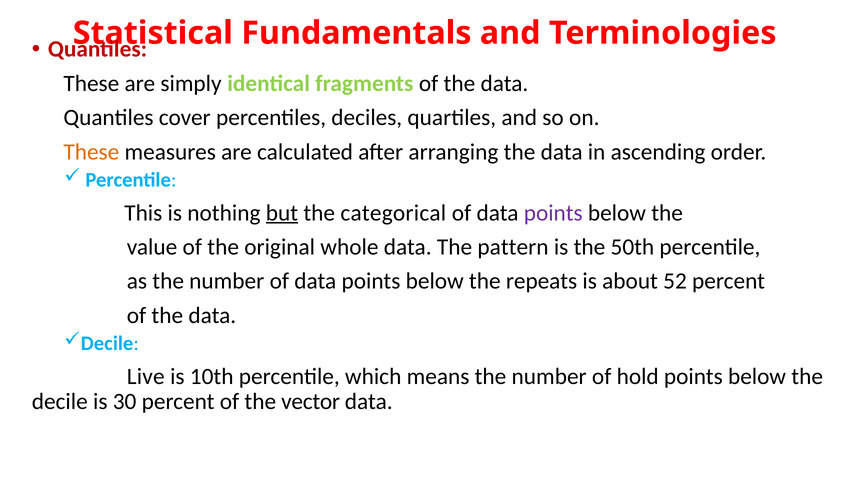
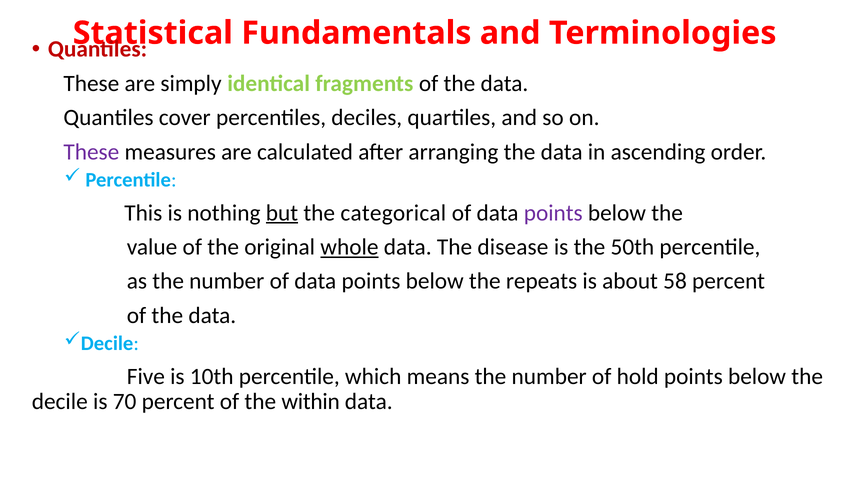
These colour: orange -> purple (91, 152)
whole underline: none -> present (349, 247)
pattern: pattern -> disease (513, 247)
52: 52 -> 58 (675, 281)
Live: Live -> Five (146, 376)
30: 30 -> 70 (125, 401)
vector: vector -> within (311, 401)
